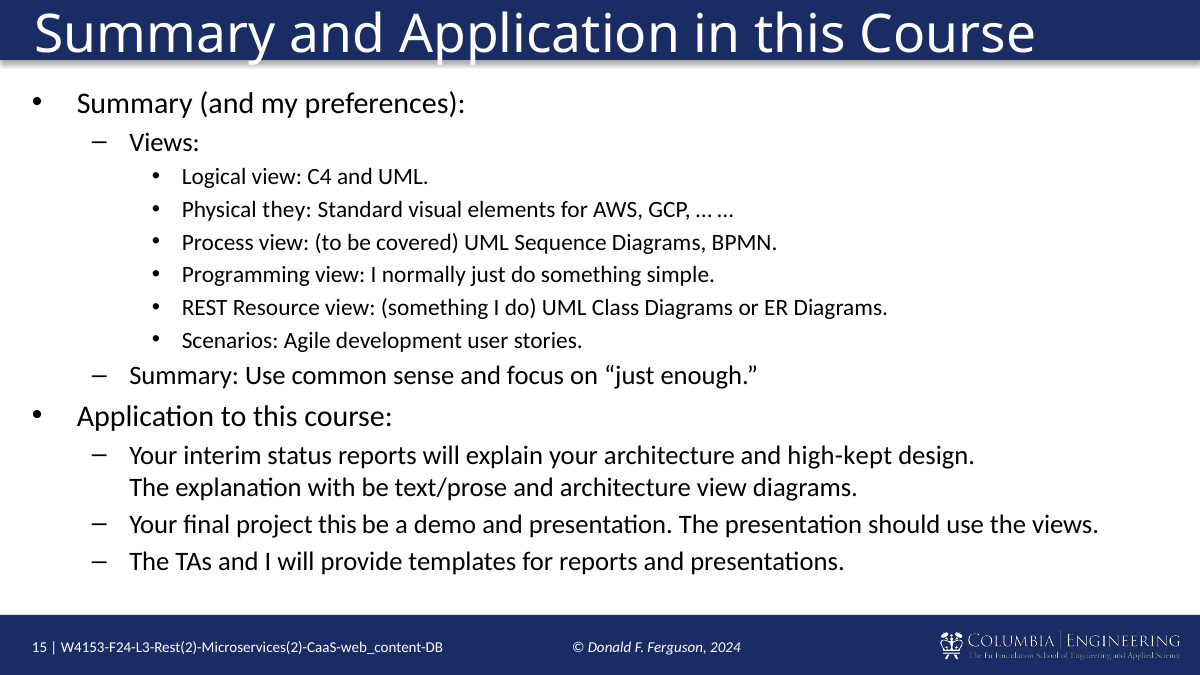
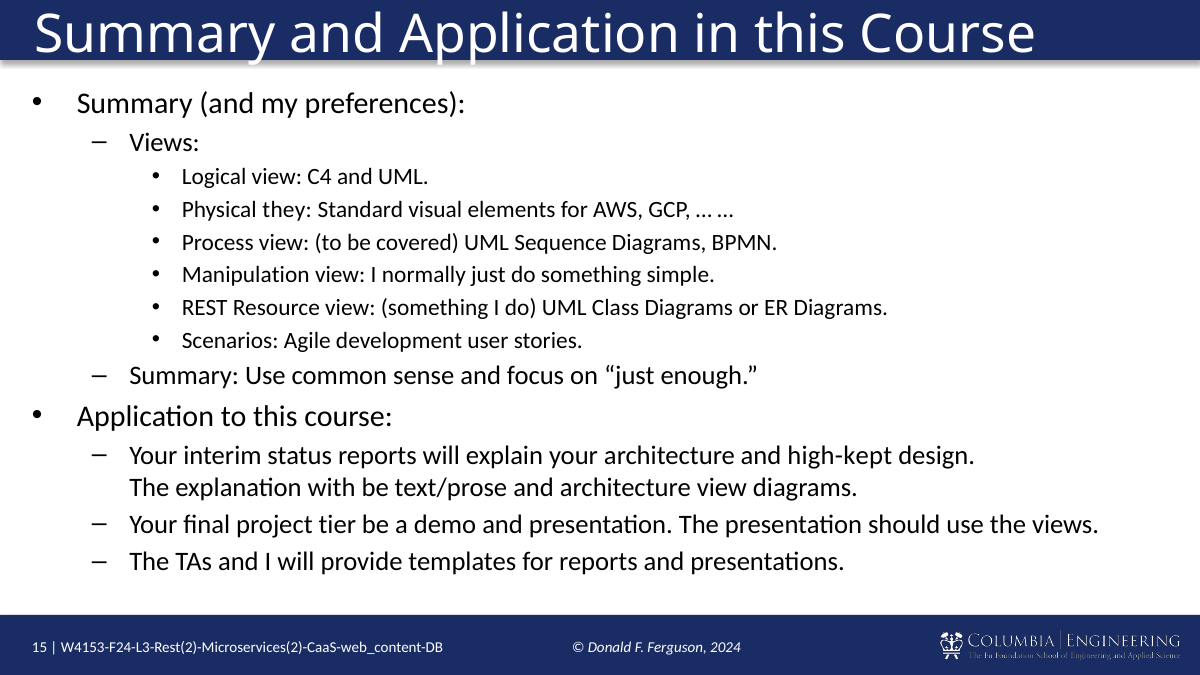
Programming: Programming -> Manipulation (246, 275)
project this: this -> tier (337, 525)
